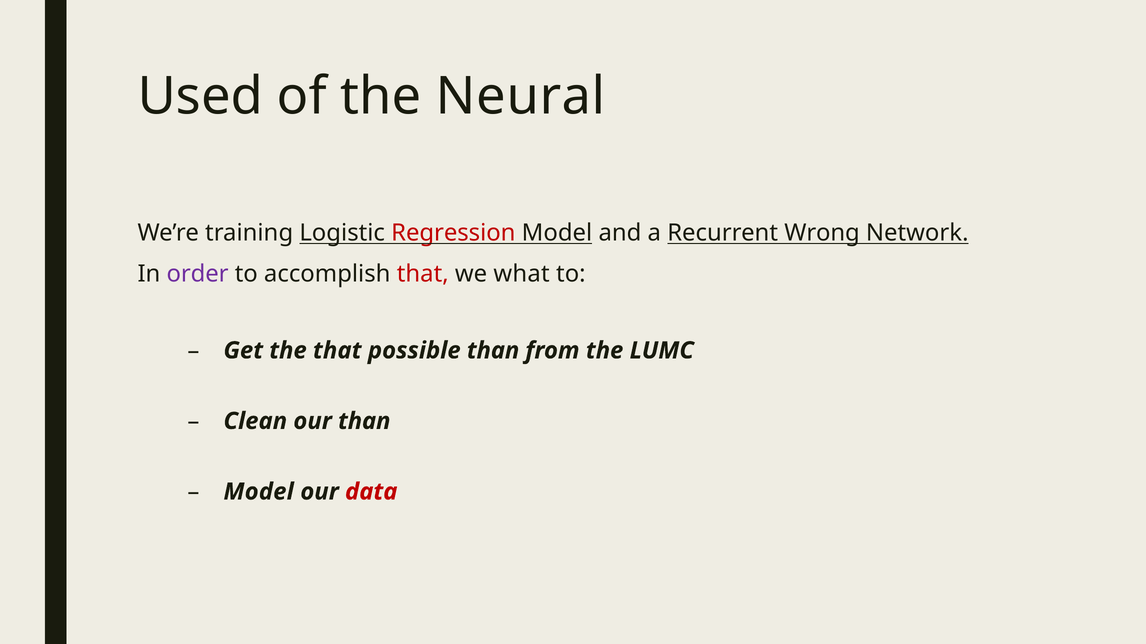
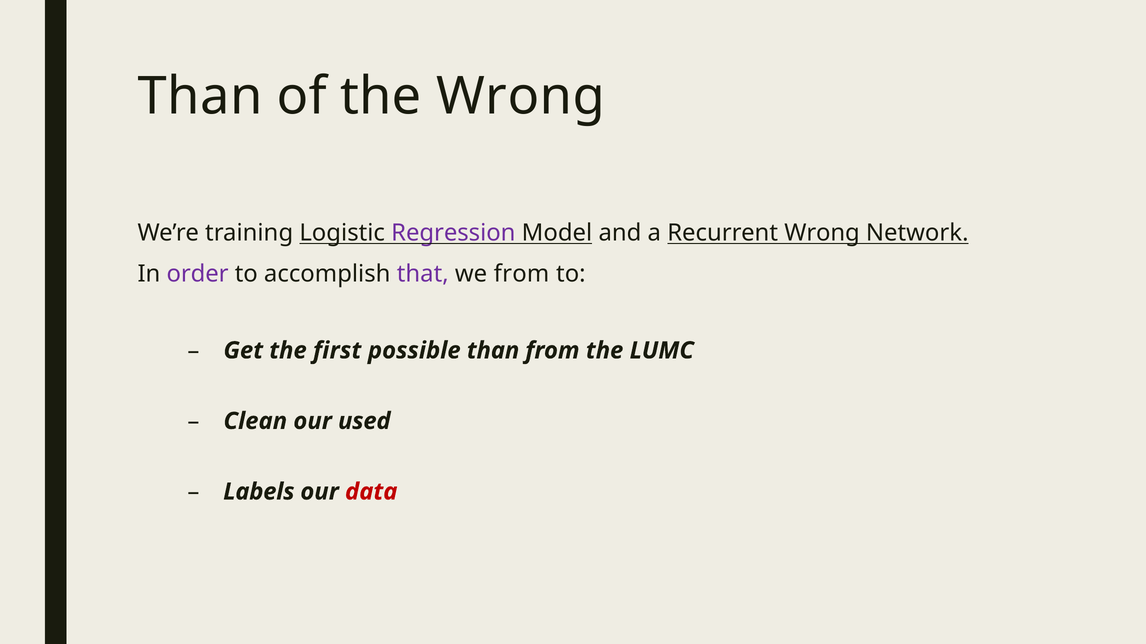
Used: Used -> Than (200, 96)
the Neural: Neural -> Wrong (521, 96)
Regression colour: red -> purple (453, 233)
that colour: red -> purple (423, 274)
we what: what -> from (522, 274)
the that: that -> first (337, 351)
our than: than -> used (364, 421)
Model: Model -> Labels (259, 492)
